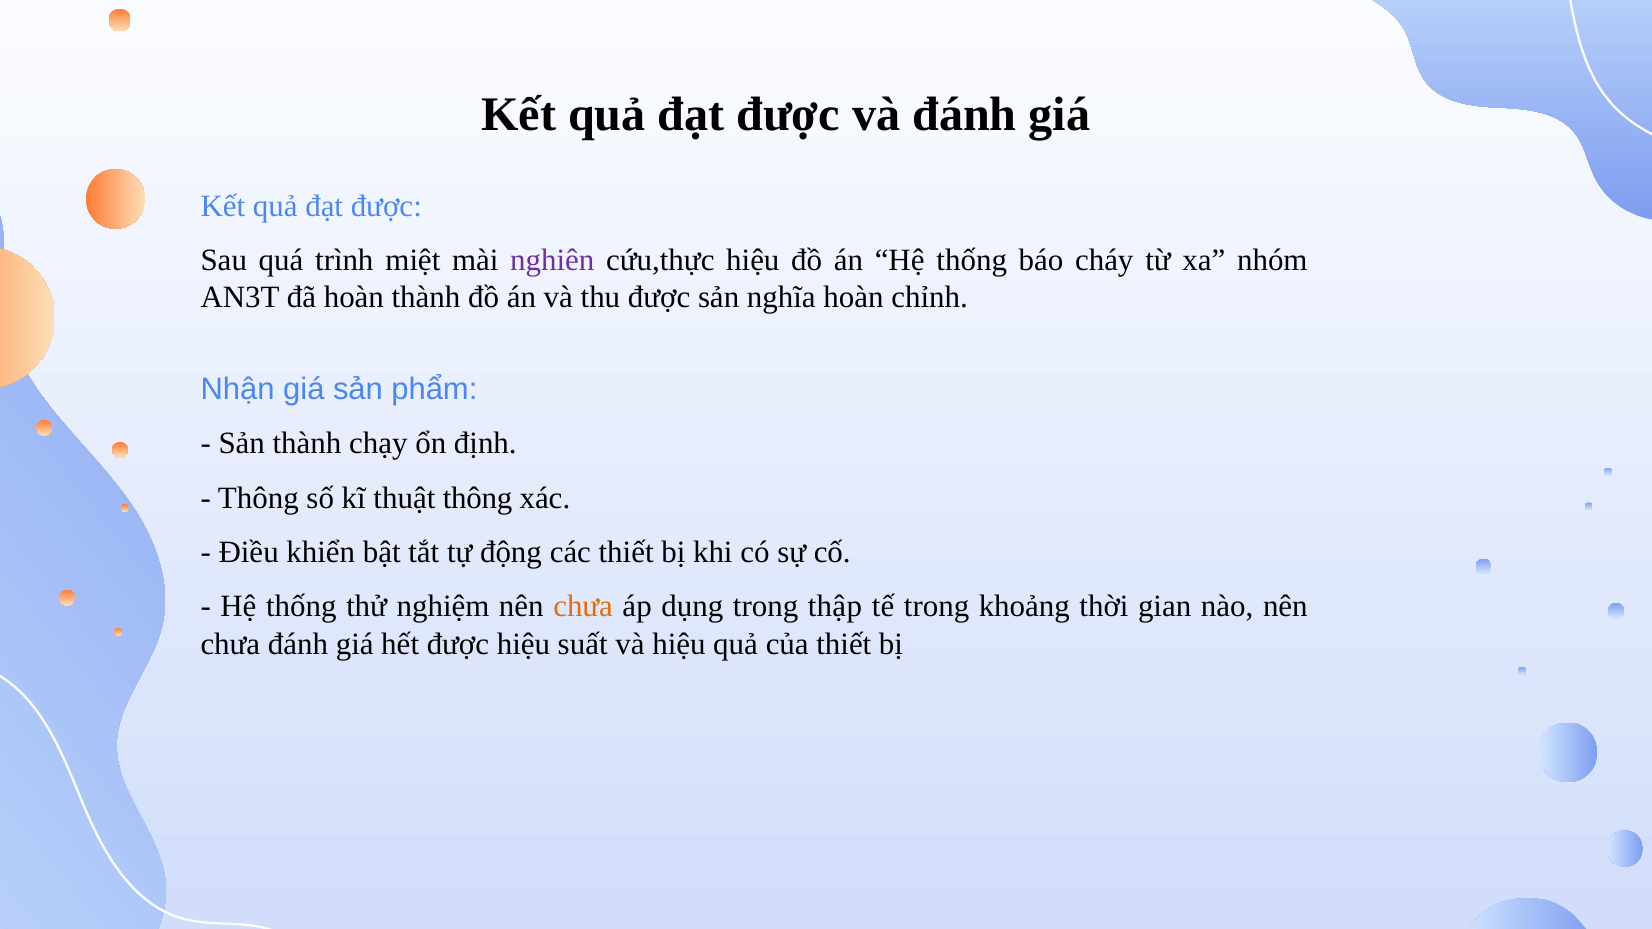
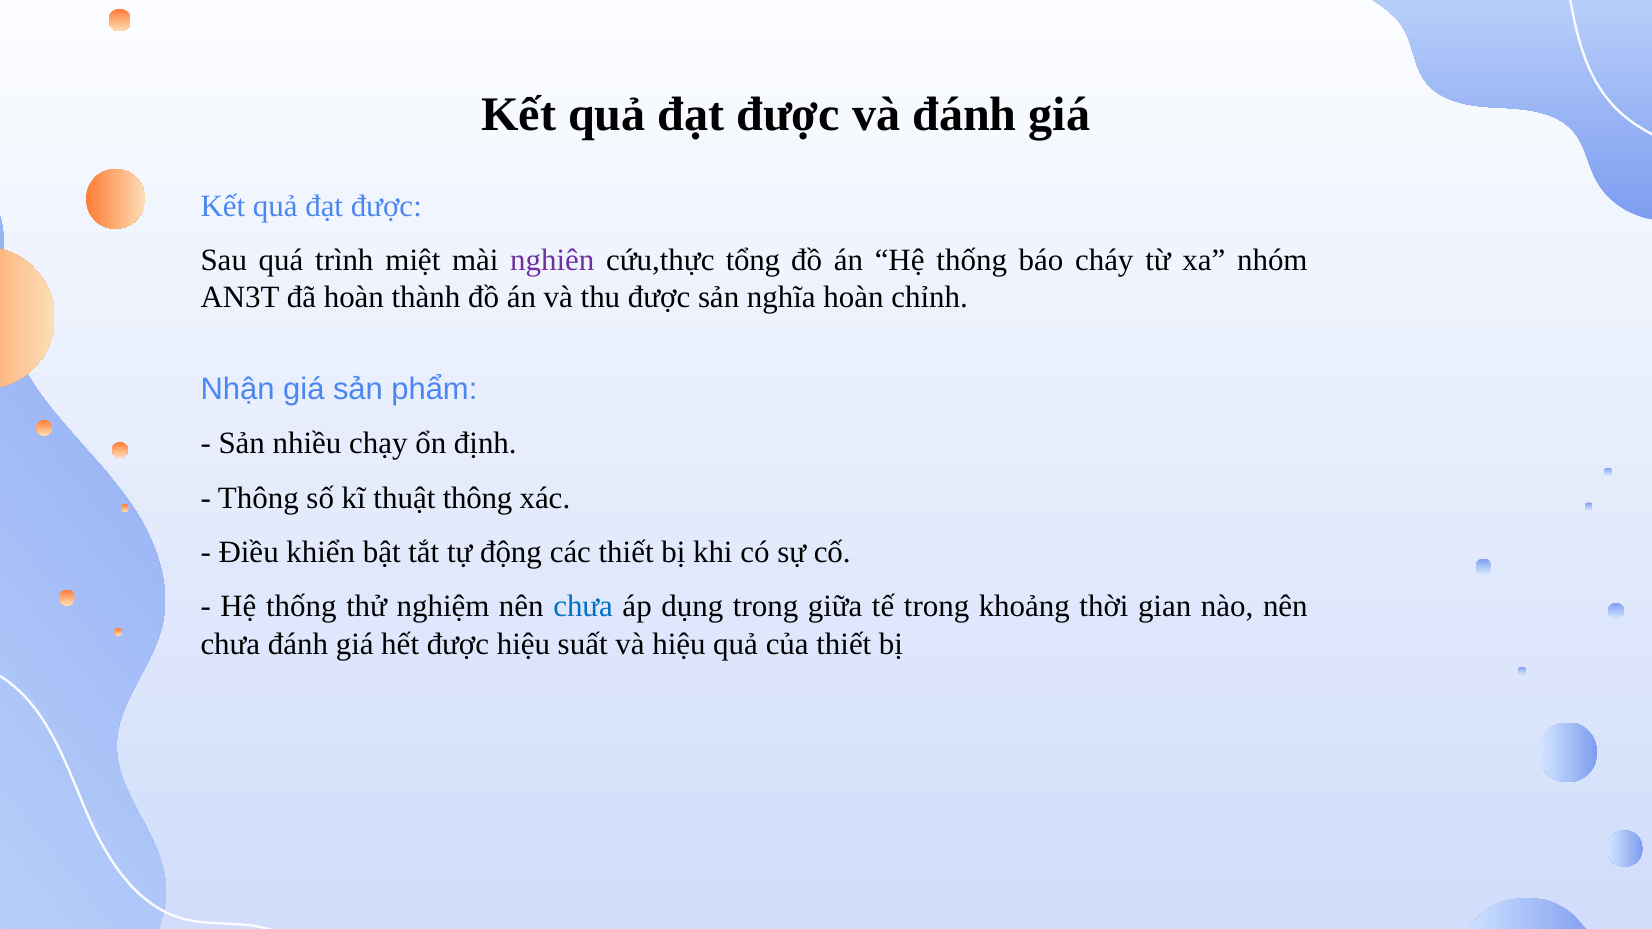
cứu,thực hiệu: hiệu -> tổng (753, 261)
Sản thành: thành -> nhiều (307, 444)
chưa colour: orange -> blue (583, 607)
thập: thập -> giữa (835, 607)
